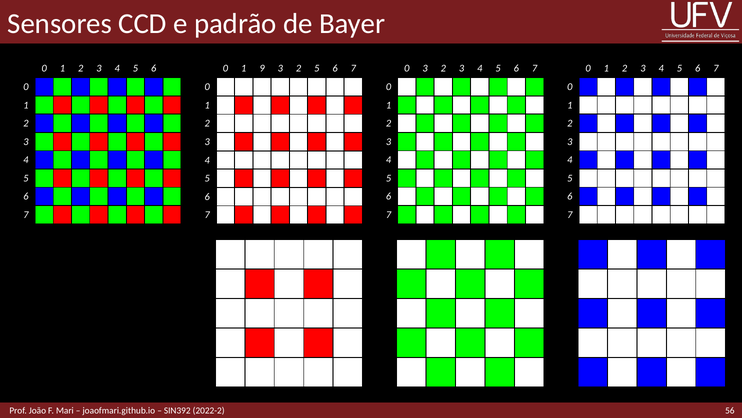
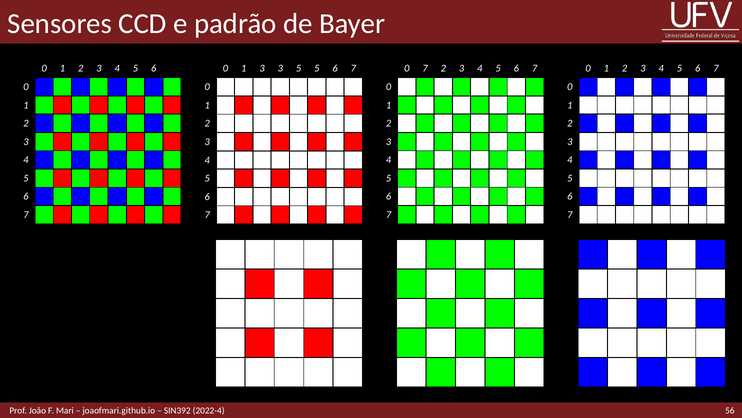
1 9: 9 -> 3 (262, 68)
2: 2 -> 5 (299, 68)
0 3: 3 -> 7 (425, 68)
2022-2: 2022-2 -> 2022-4 (209, 410)
